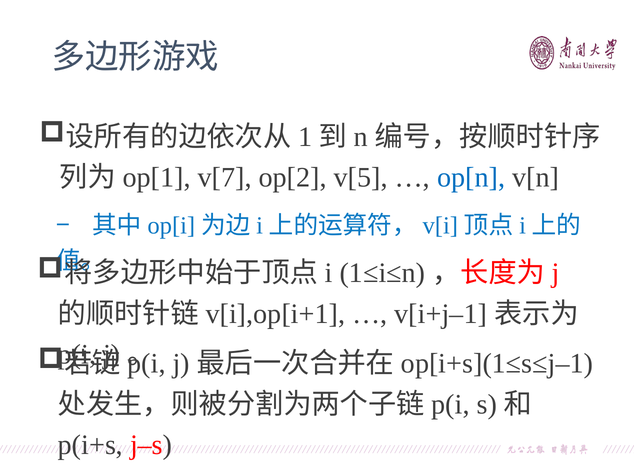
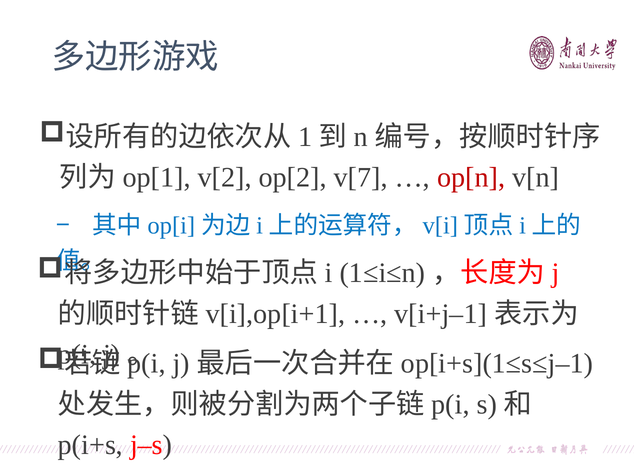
v[7: v[7 -> v[2 (225, 177)
v[5: v[5 -> v[7 (361, 177)
op[n colour: blue -> red (471, 177)
